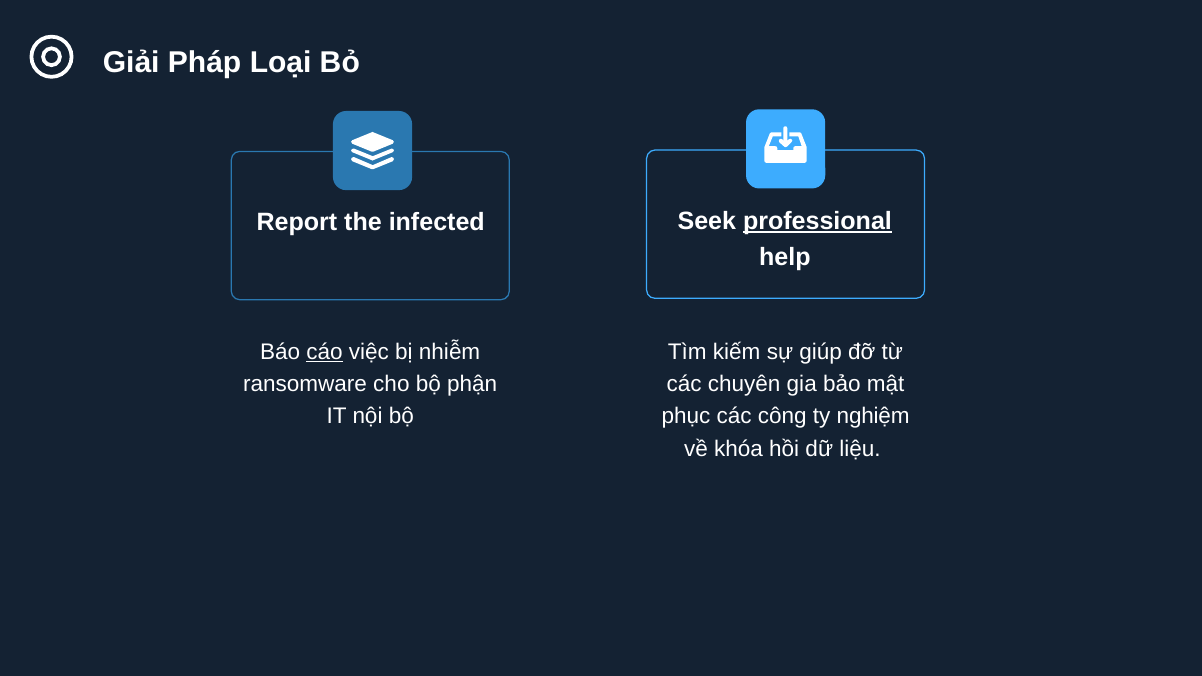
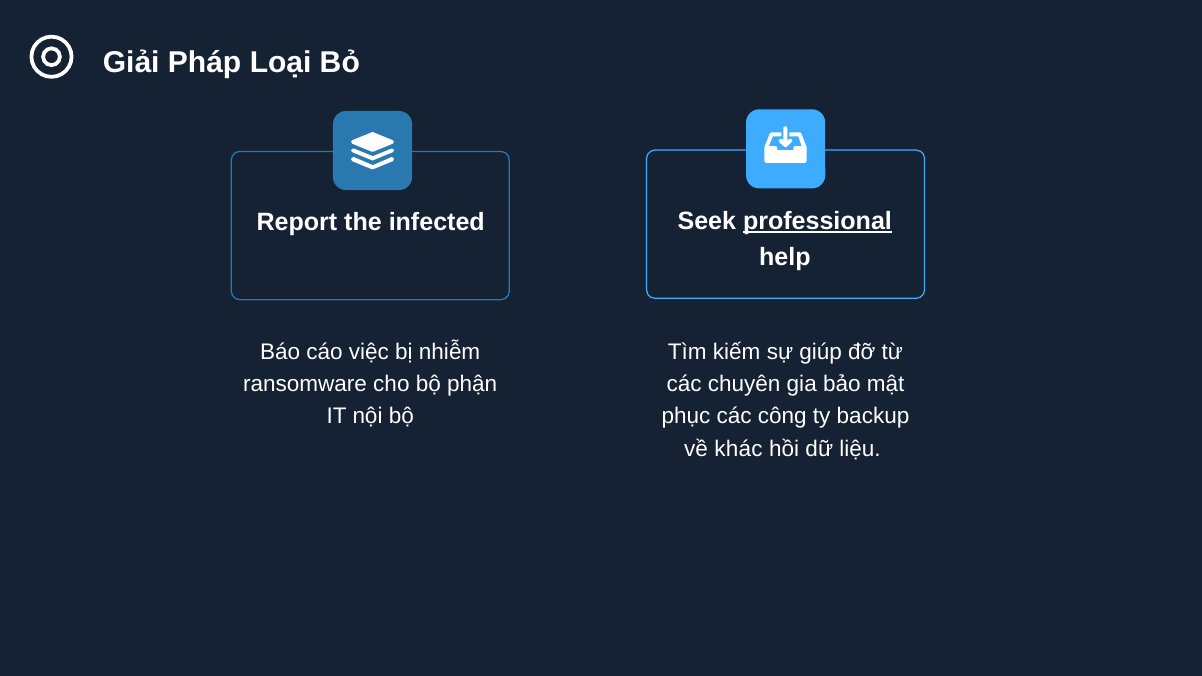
cáo underline: present -> none (324, 352)
nghiệm: nghiệm -> backup (873, 417)
khóa: khóa -> khác (738, 449)
